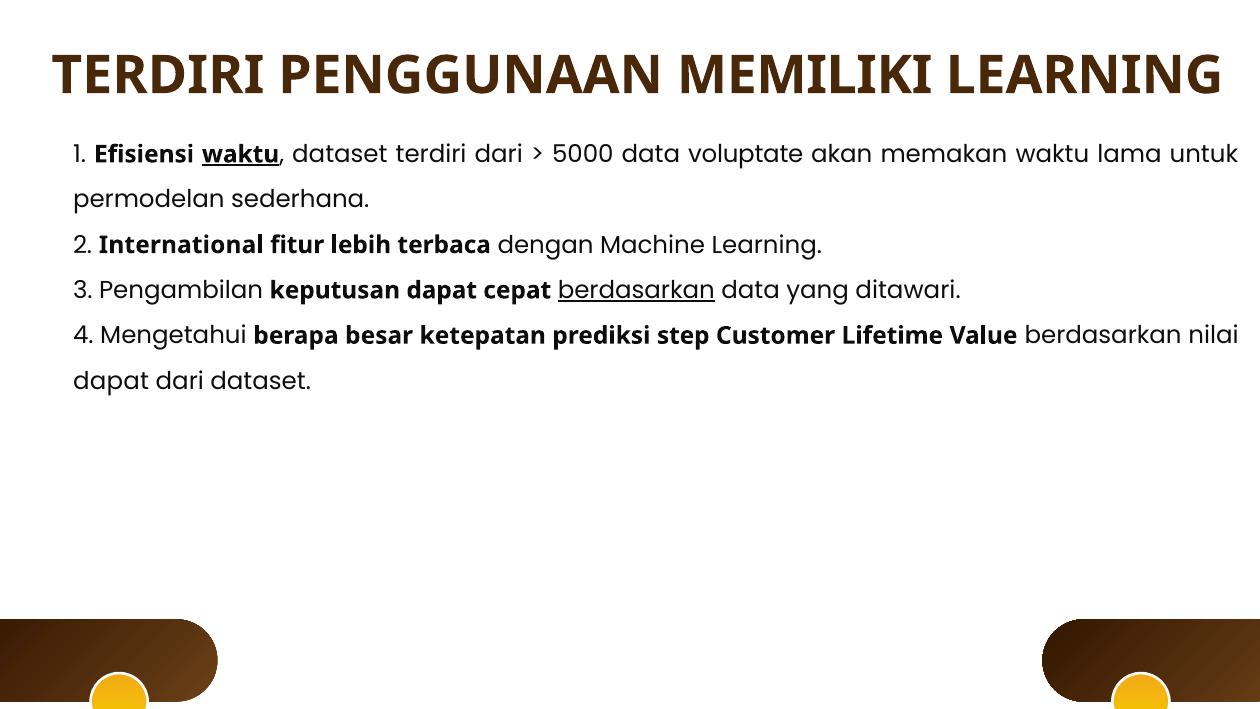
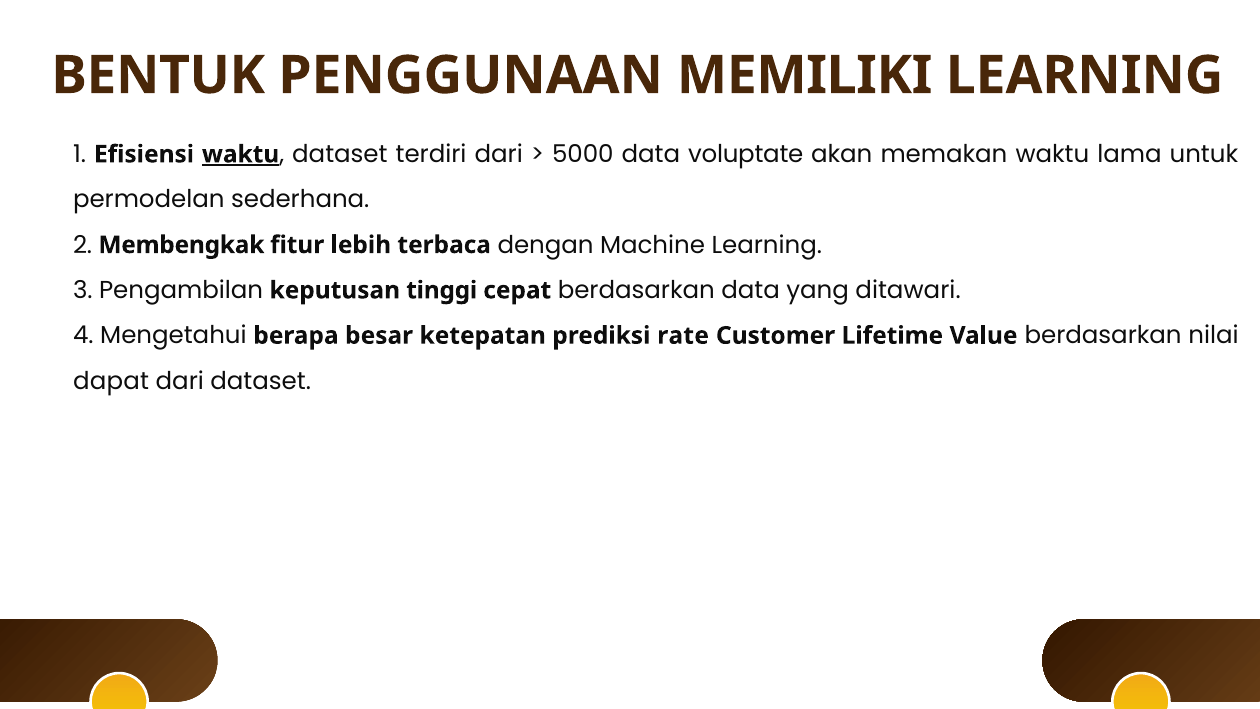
TERDIRI: TERDIRI -> BENTUK (158, 75)
International: International -> Membengkak (181, 245)
keputusan dapat: dapat -> tinggi (442, 290)
berdasarkan underline: present -> none (636, 290)
step: step -> rate (683, 336)
